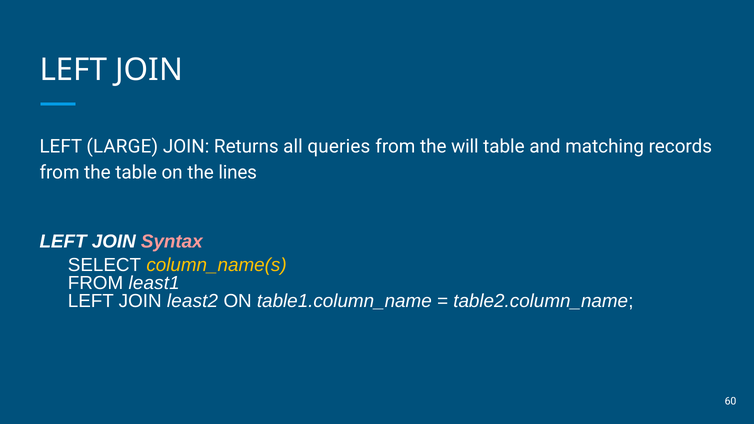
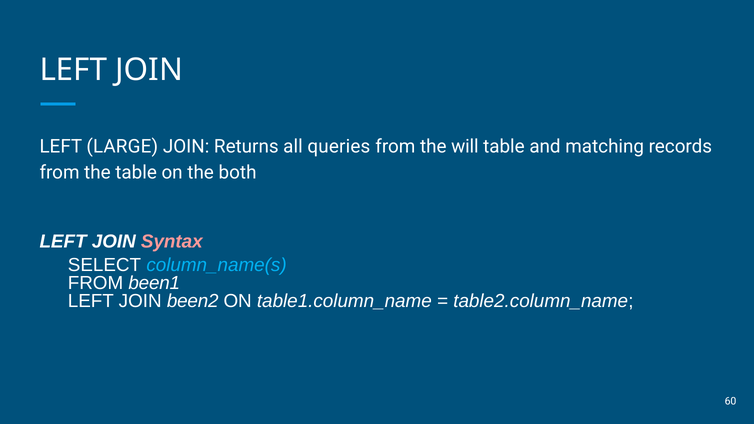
lines: lines -> both (238, 172)
column_name(s colour: yellow -> light blue (217, 265)
least1: least1 -> been1 (154, 283)
least2: least2 -> been2 (193, 301)
